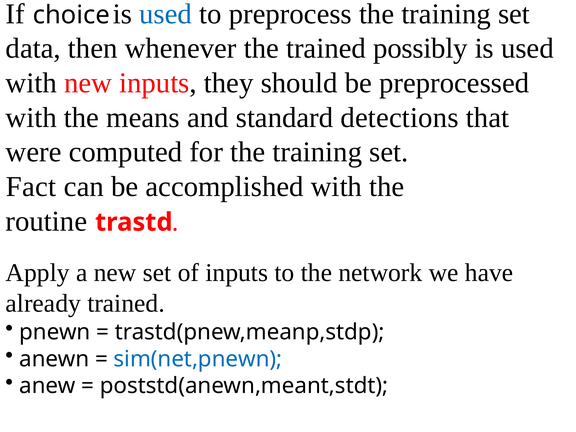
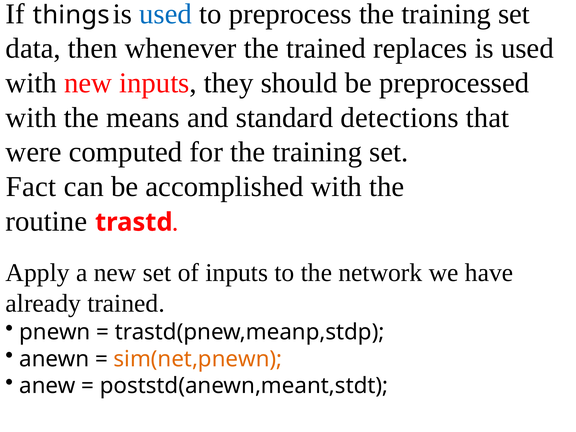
choice: choice -> things (71, 15)
possibly: possibly -> replaces (420, 48)
sim(net,pnewn colour: blue -> orange (198, 359)
